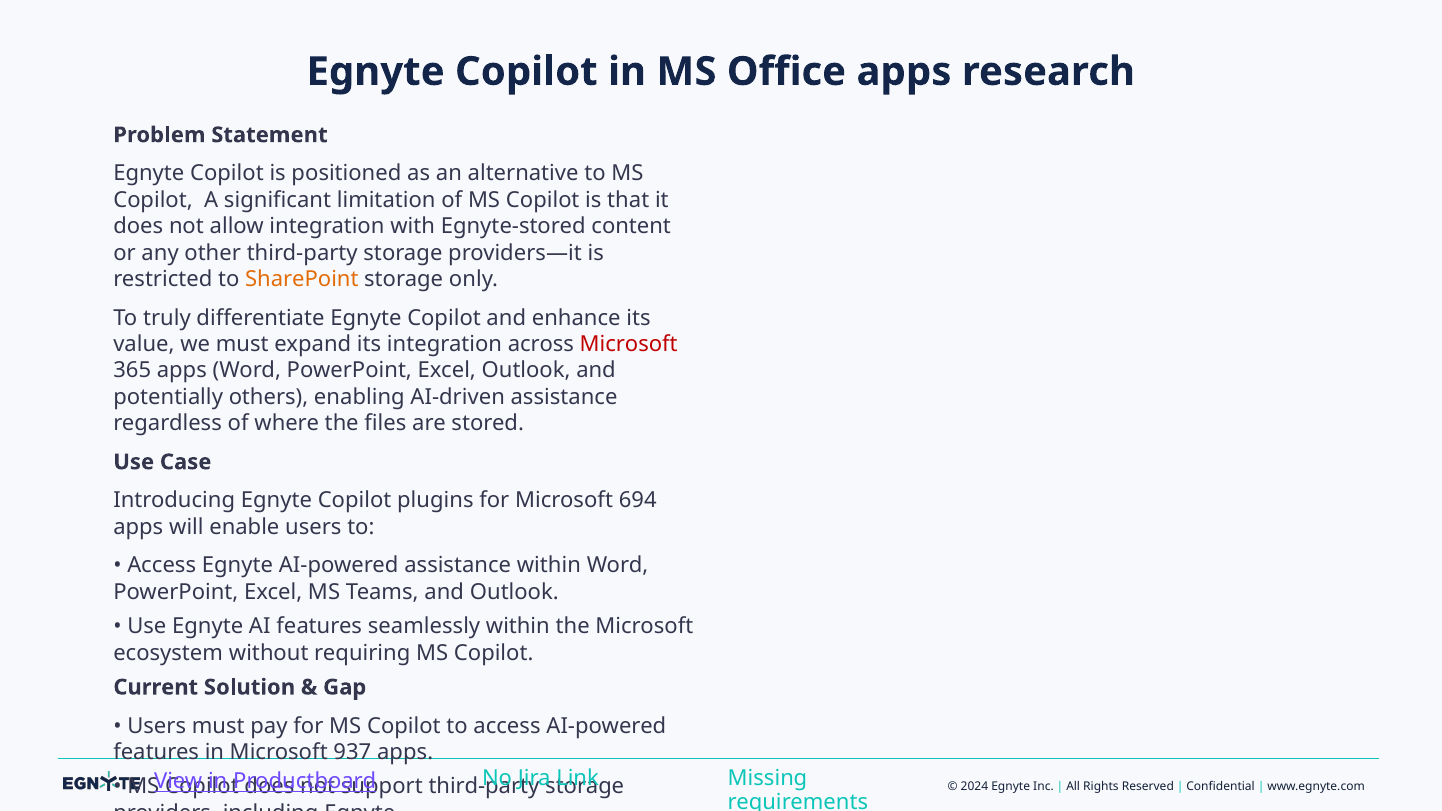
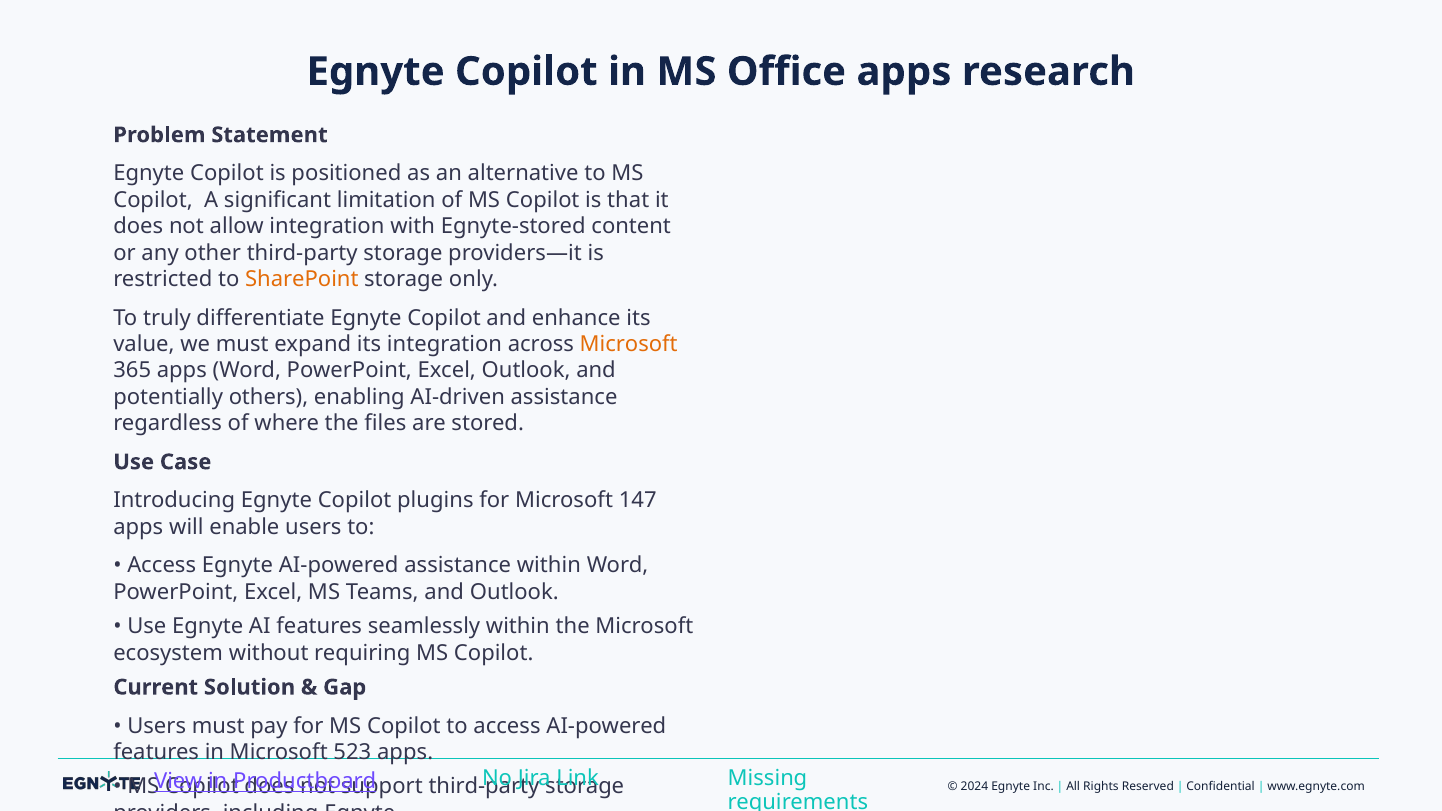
Microsoft colour: red -> orange (629, 344)
694: 694 -> 147 (638, 501)
937: 937 -> 523 (352, 752)
